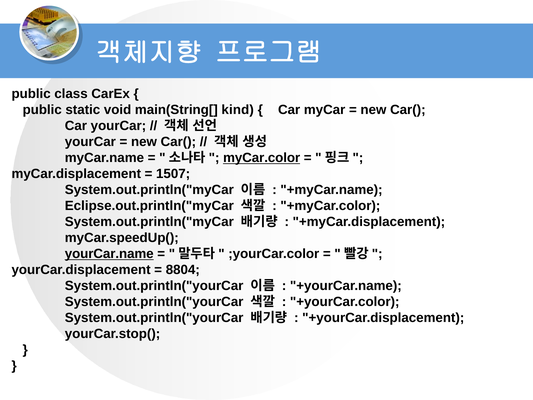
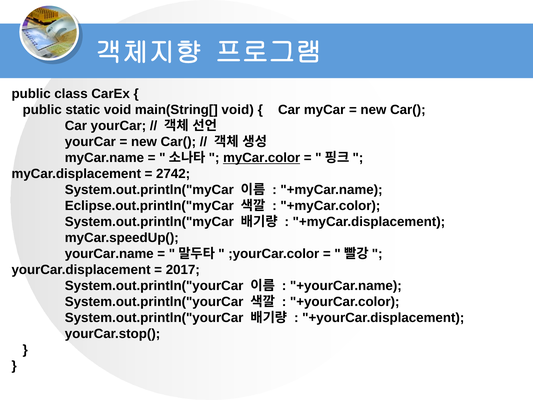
main(String[ kind: kind -> void (238, 110)
1507: 1507 -> 2742 (173, 174)
yourCar.name underline: present -> none (109, 254)
8804: 8804 -> 2017 (183, 270)
